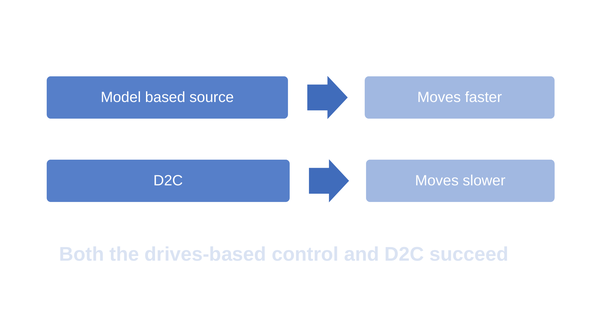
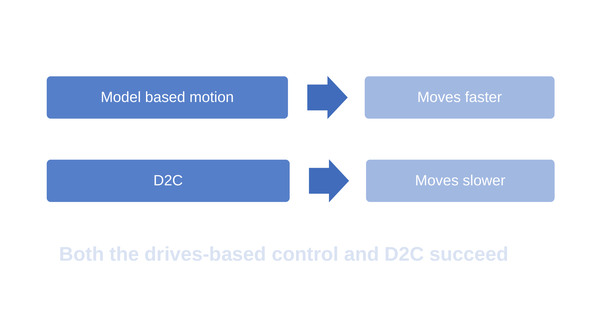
source: source -> motion (212, 97)
